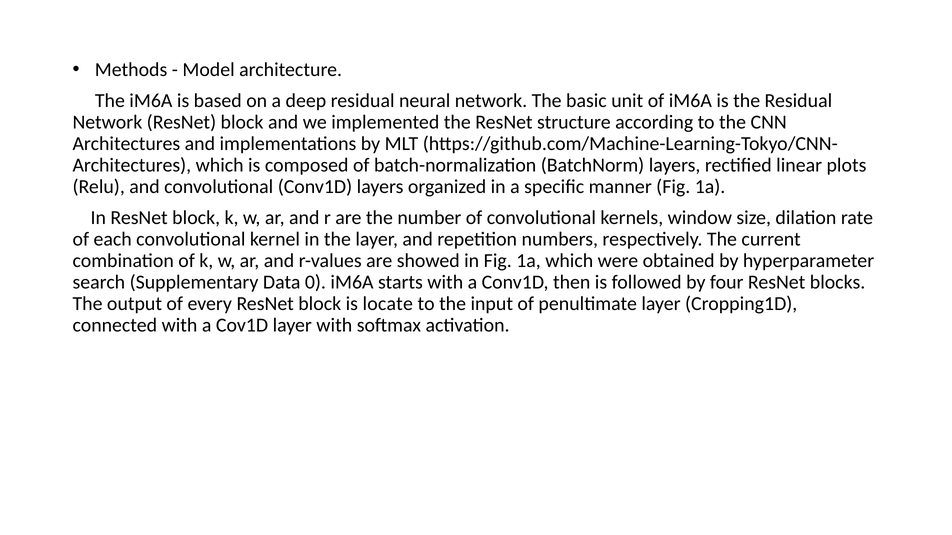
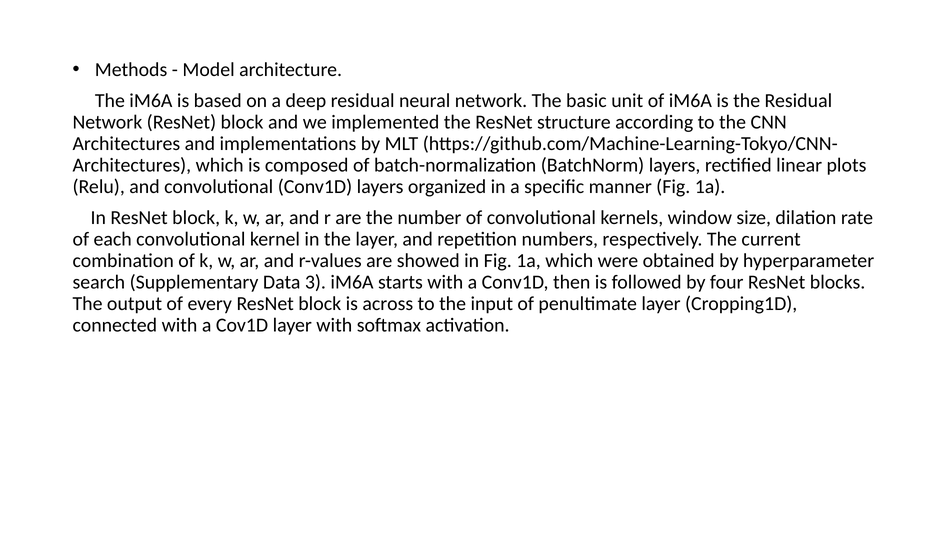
0: 0 -> 3 (315, 282)
locate: locate -> across (388, 304)
